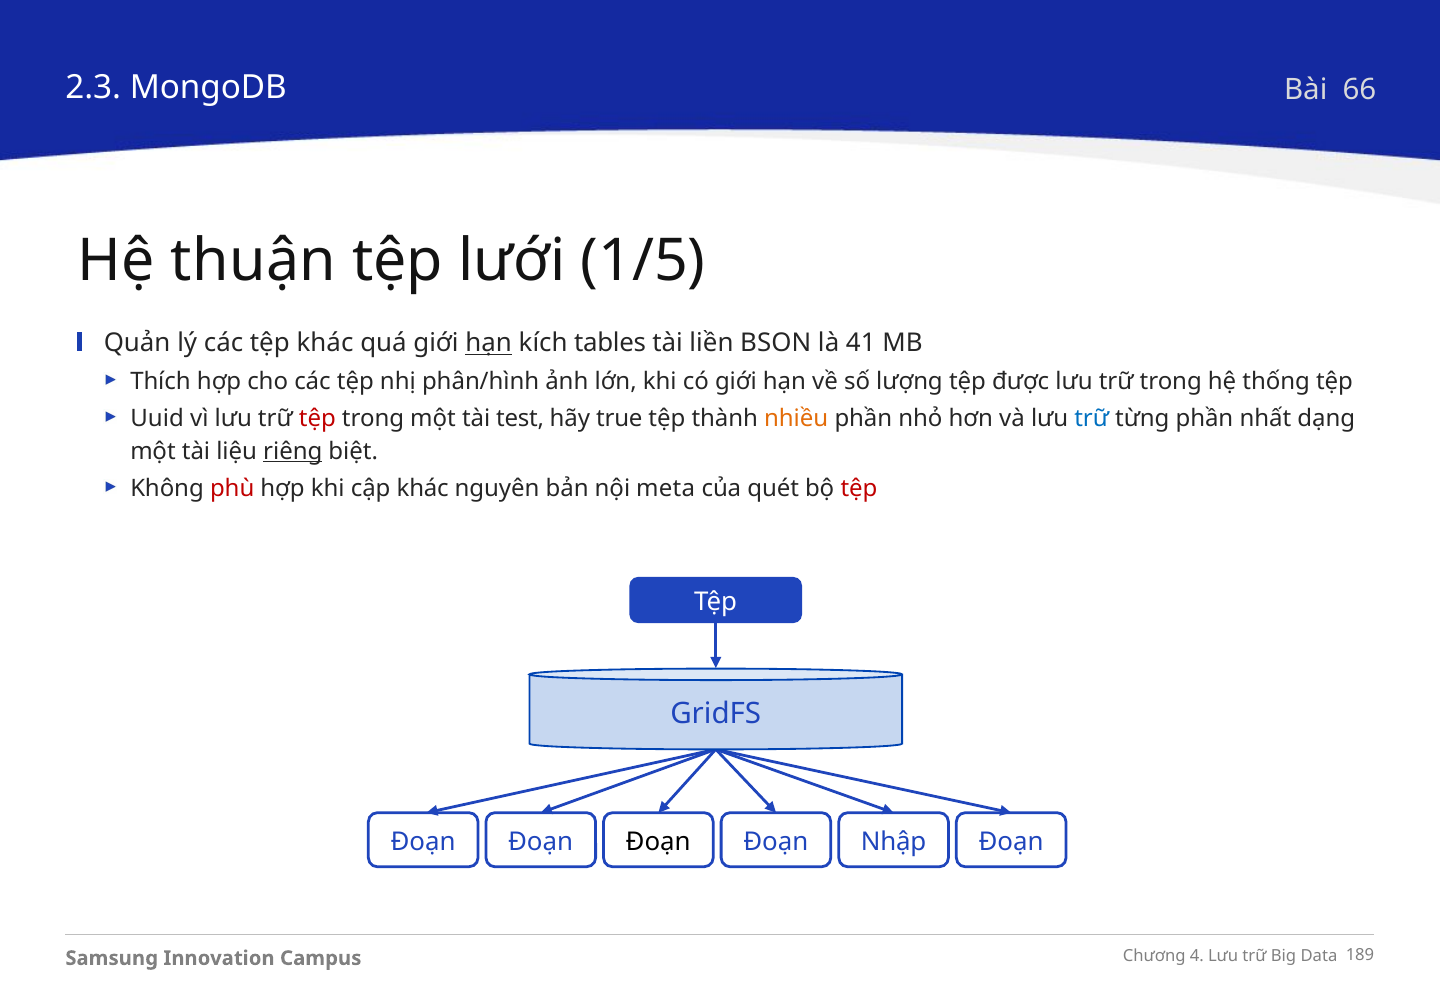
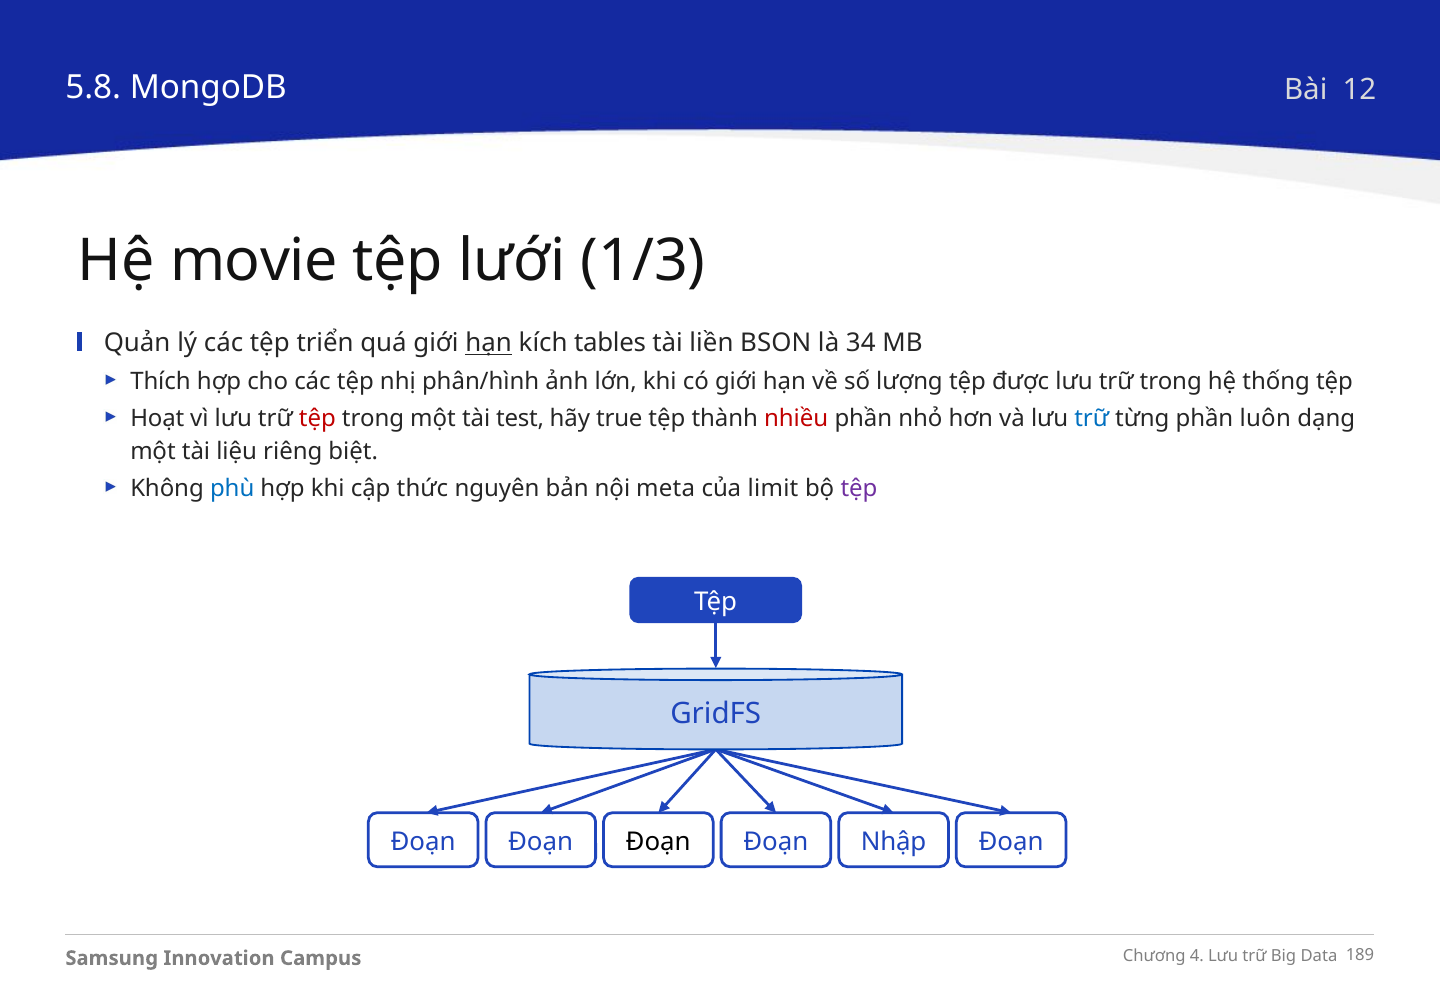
2.3: 2.3 -> 5.8 (93, 87)
66: 66 -> 12 (1359, 90)
thuận: thuận -> movie (254, 261)
1/5: 1/5 -> 1/3 (643, 261)
tệp khác: khác -> triển (325, 343)
41: 41 -> 34 (861, 343)
Uuid: Uuid -> Hoạt (157, 418)
nhiều colour: orange -> red (796, 418)
nhất: nhất -> luôn (1265, 418)
riêng underline: present -> none (293, 451)
phù colour: red -> blue (232, 488)
cập khác: khác -> thức (422, 488)
quét: quét -> limit (773, 488)
tệp colour: red -> purple (859, 488)
